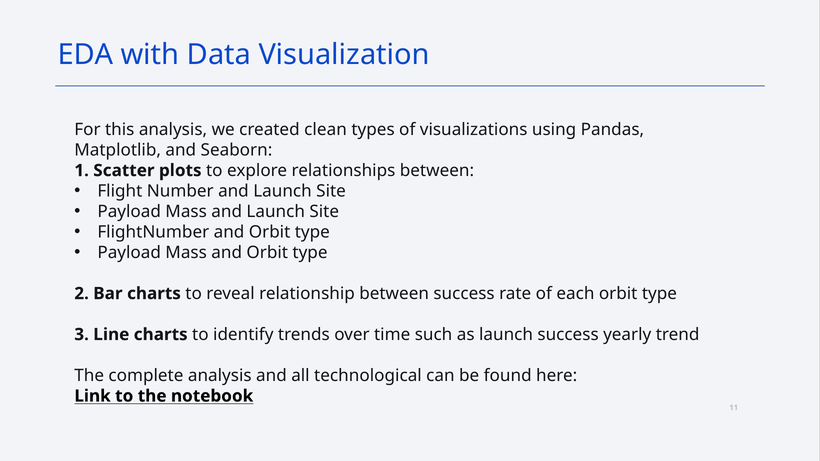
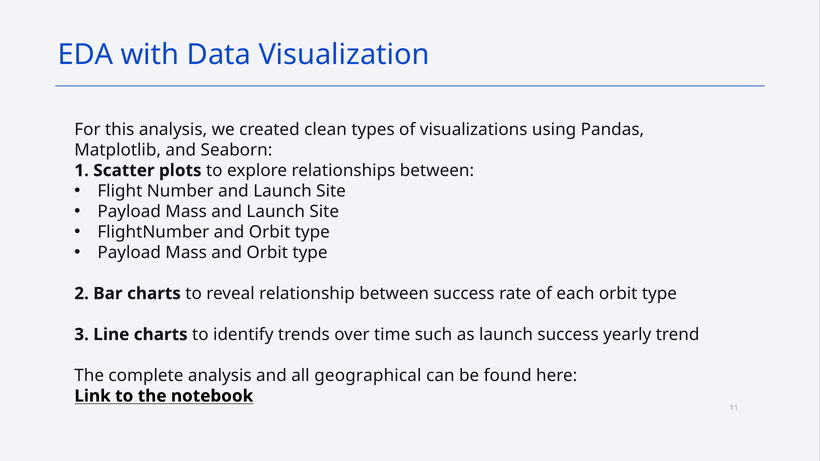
technological: technological -> geographical (368, 376)
